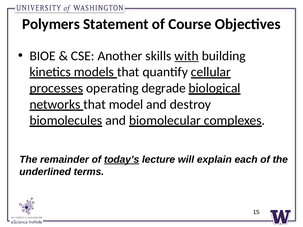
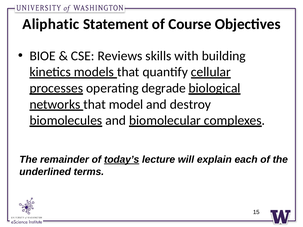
Polymers: Polymers -> Aliphatic (51, 24)
Another: Another -> Reviews (120, 56)
with underline: present -> none (187, 56)
